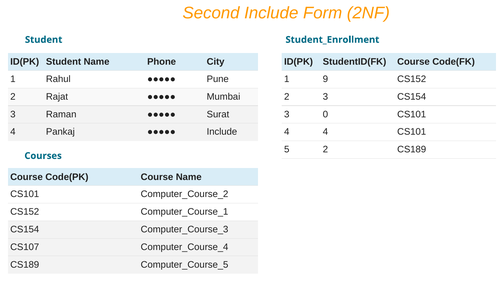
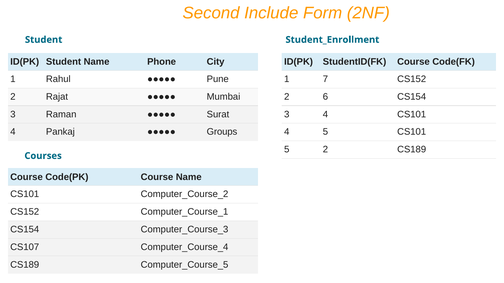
9: 9 -> 7 (325, 79)
2 3: 3 -> 6 (325, 97)
3 0: 0 -> 4 (325, 114)
Include: Include -> Groups (222, 132)
4 4: 4 -> 5 (325, 132)
